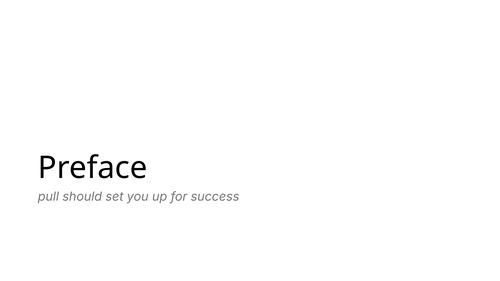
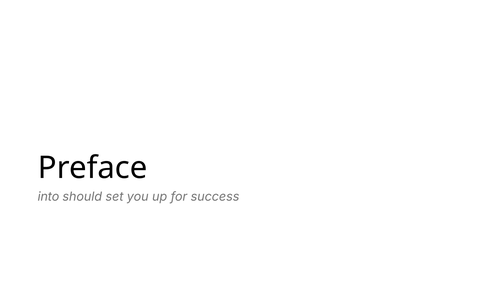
pull: pull -> into (48, 197)
